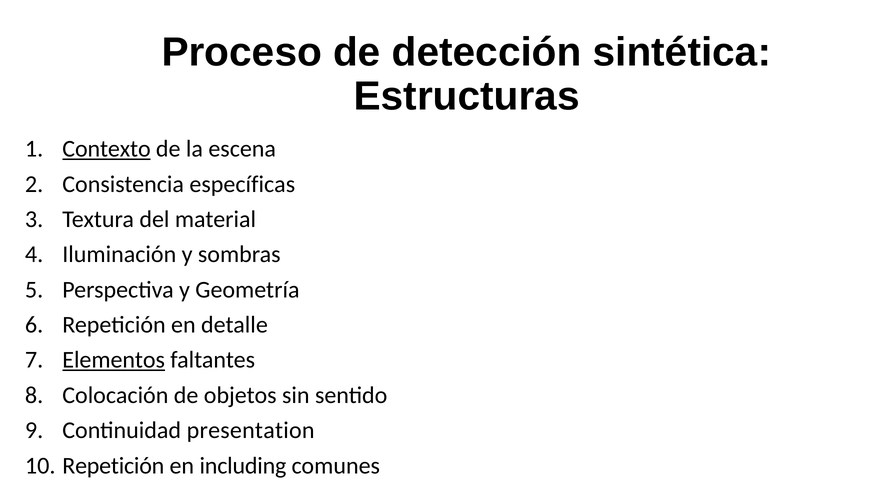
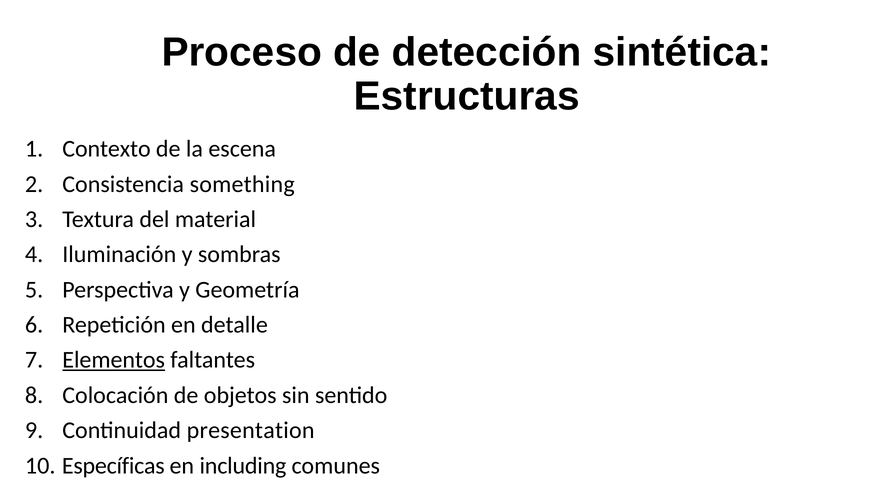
Contexto underline: present -> none (106, 149)
específicas: específicas -> something (242, 184)
Repetición: Repetición -> Específicas (113, 466)
